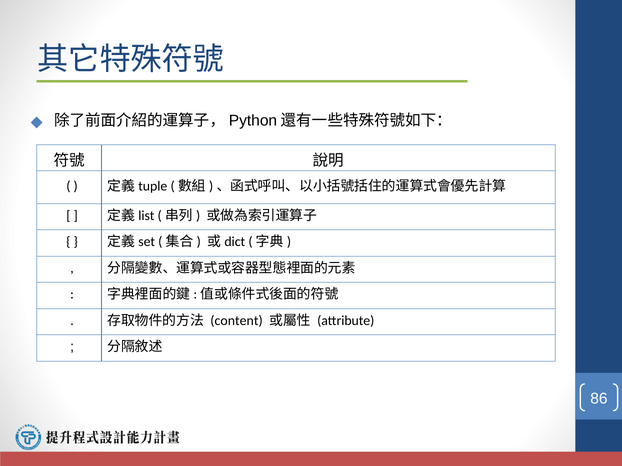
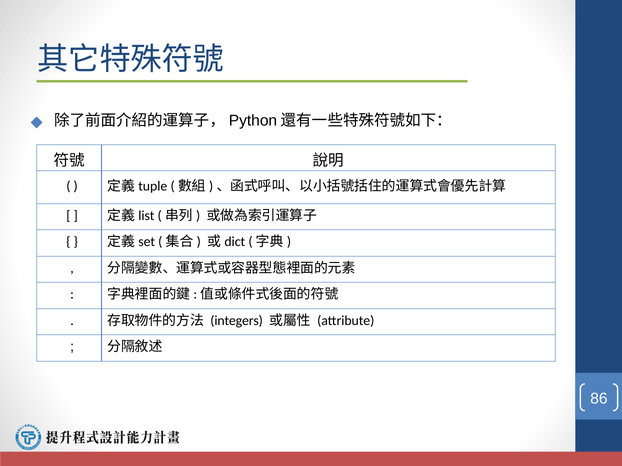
content: content -> integers (237, 321)
